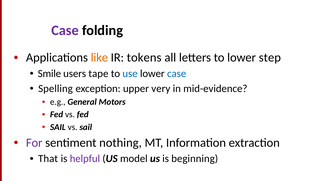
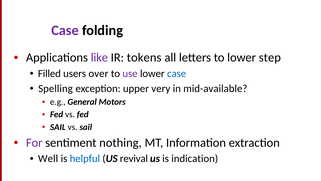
like colour: orange -> purple (99, 57)
Smile: Smile -> Filled (49, 73)
tape: tape -> over (98, 73)
use colour: blue -> purple (130, 73)
mid-evidence: mid-evidence -> mid-available (215, 88)
That: That -> Well (48, 158)
helpful colour: purple -> blue (85, 158)
model: model -> revival (134, 158)
beginning: beginning -> indication (195, 158)
